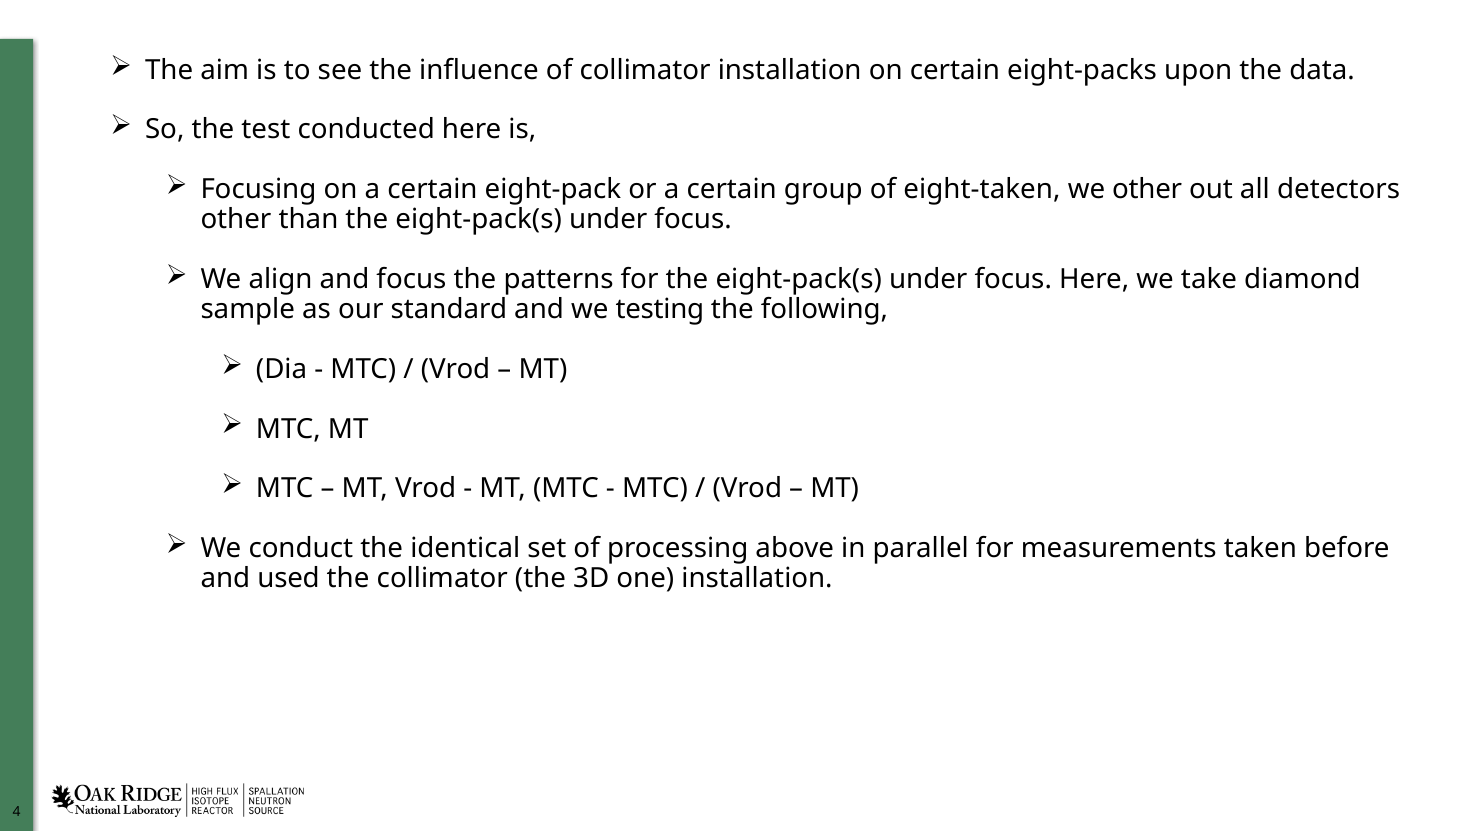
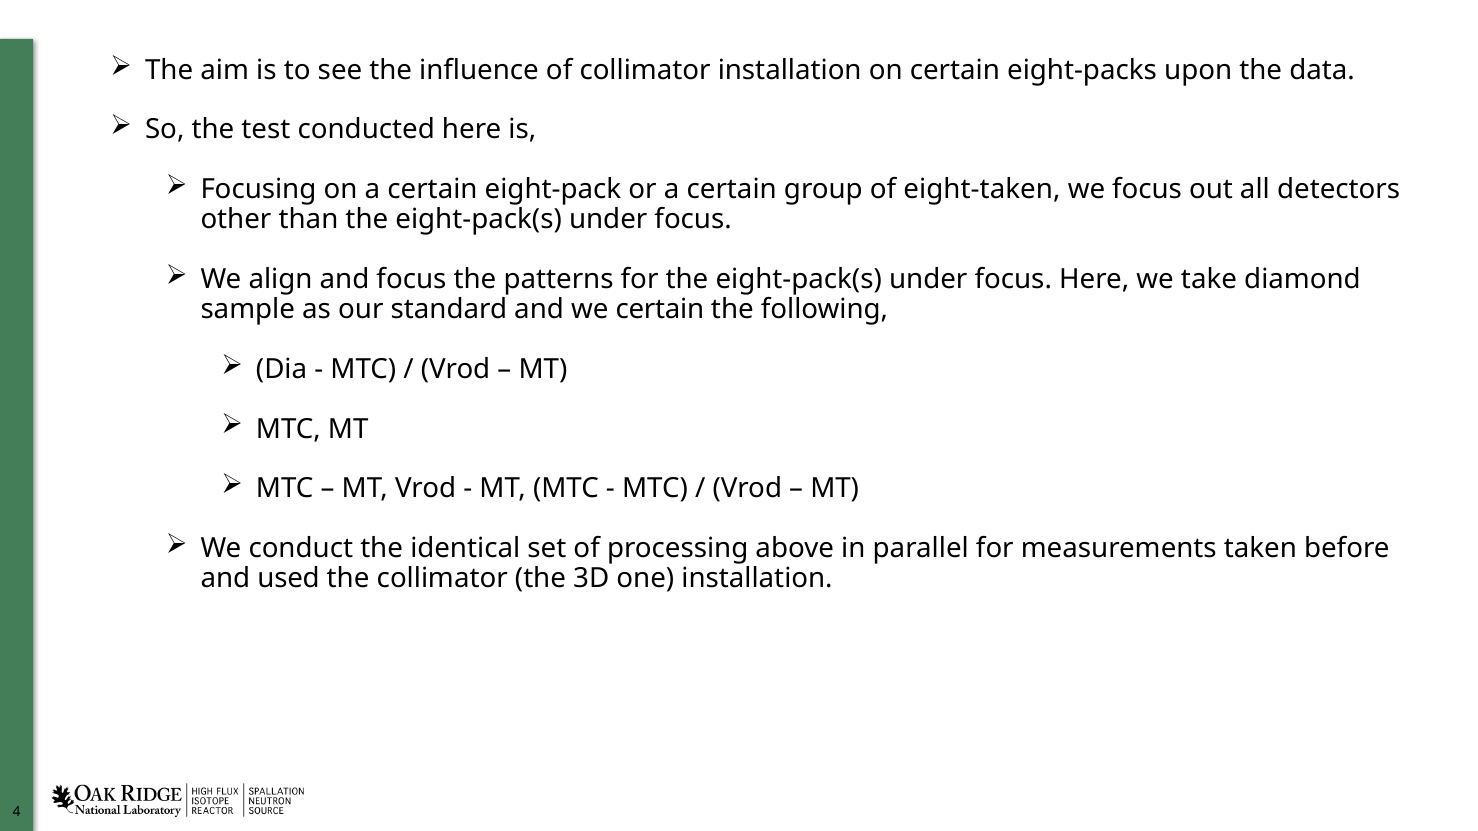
we other: other -> focus (1147, 190)
we testing: testing -> certain (660, 309)
